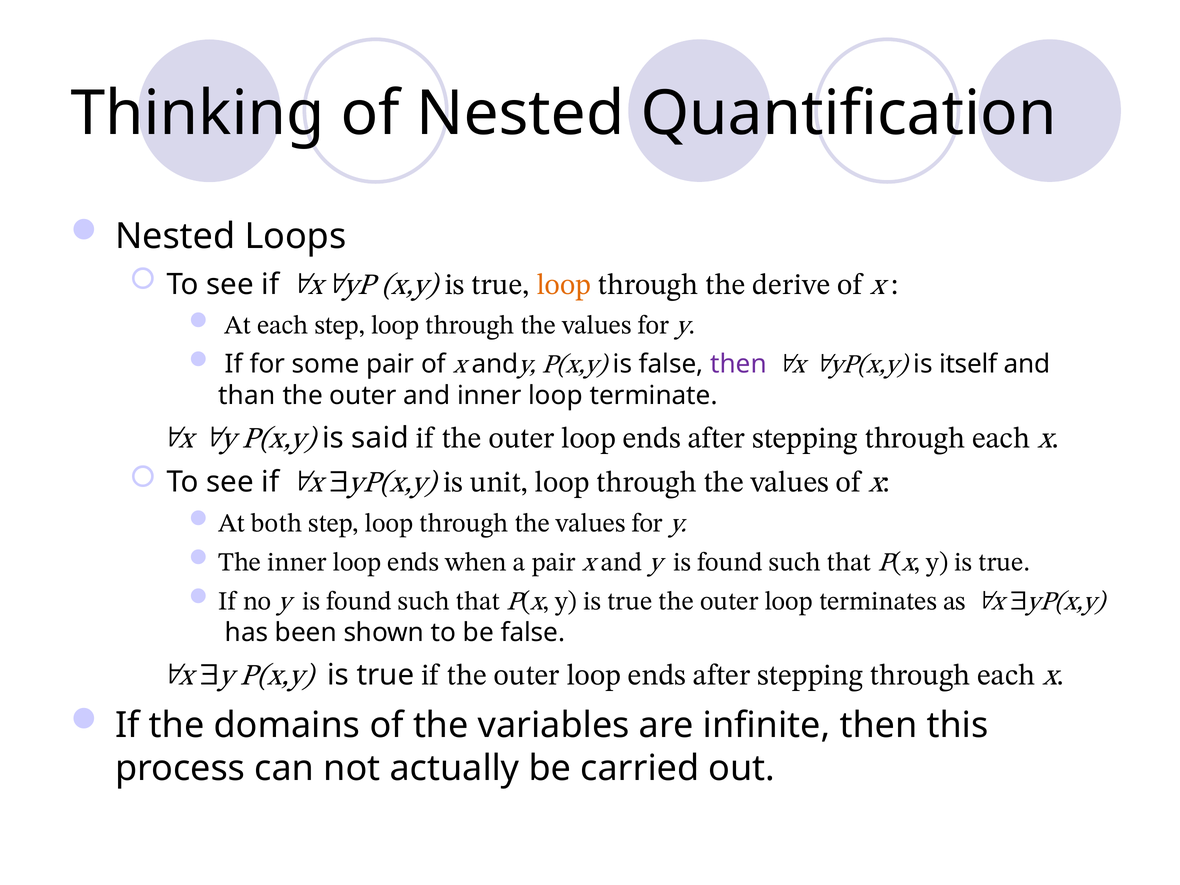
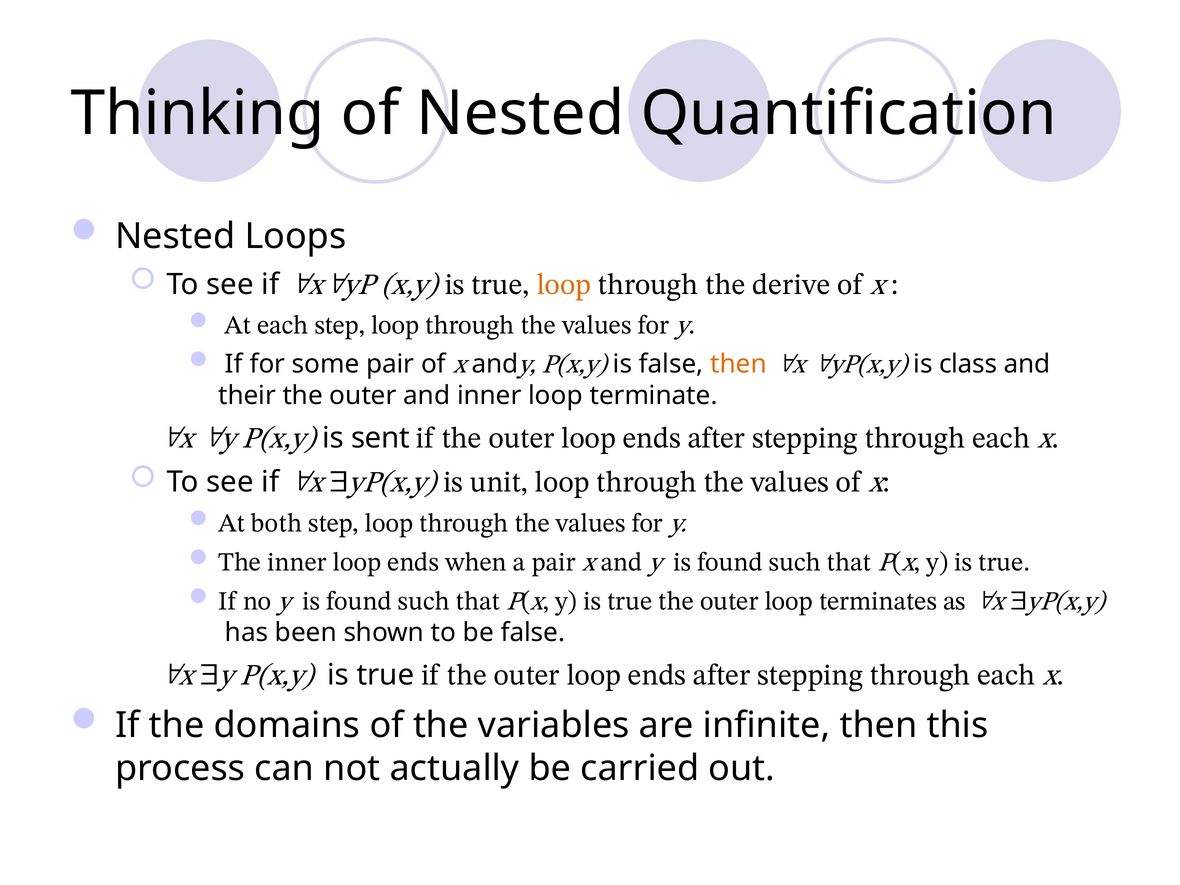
then colour: purple -> orange (738, 364)
itself: itself -> class (968, 364)
than: than -> their (247, 395)
said: said -> sent (380, 438)
